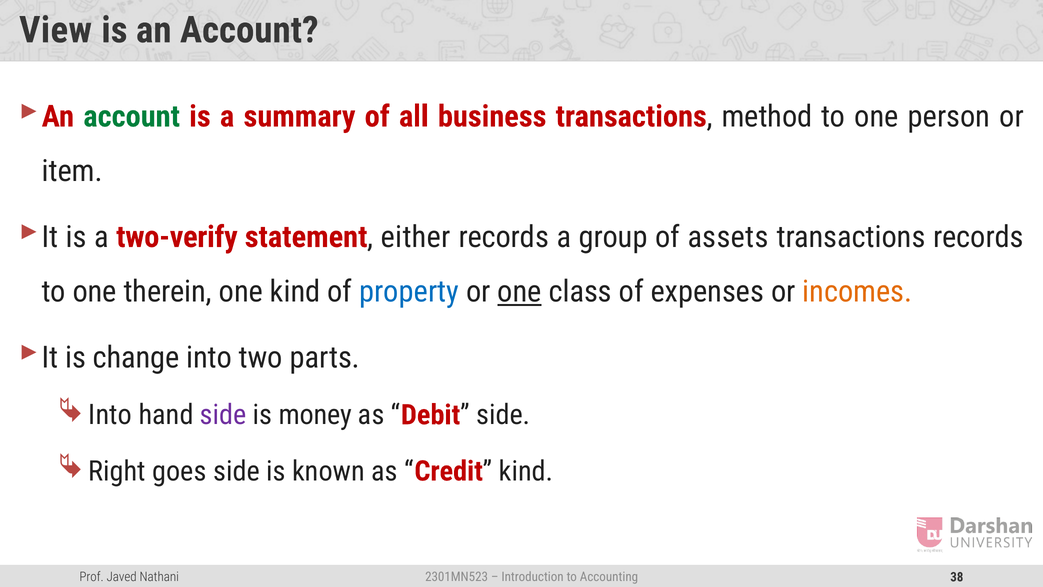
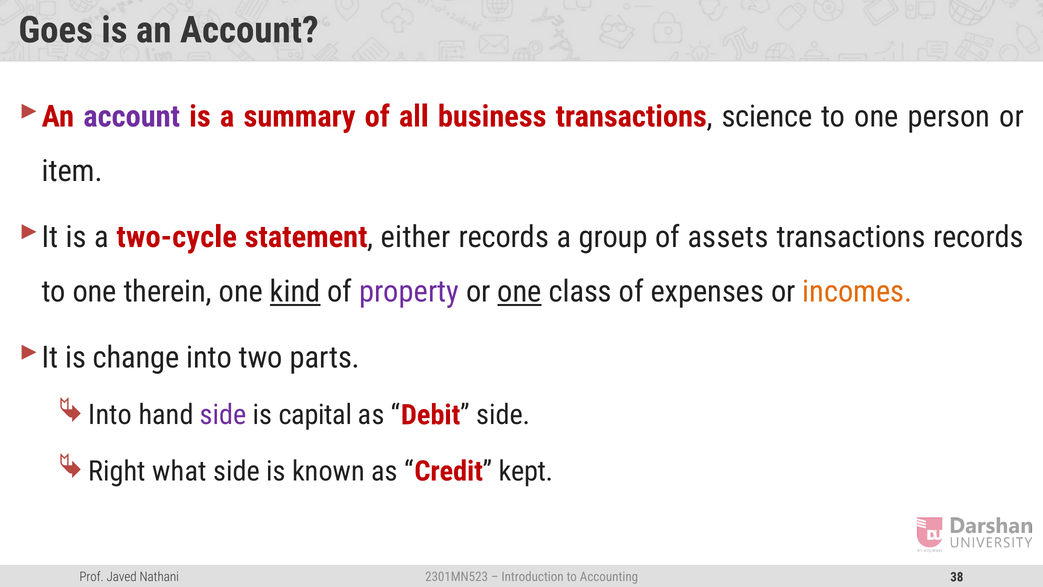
View: View -> Goes (56, 30)
account colour: green -> purple (132, 116)
method: method -> science (767, 116)
two-verify: two-verify -> two-cycle (177, 237)
kind underline: none -> present (295, 292)
property colour: blue -> purple (409, 292)
money: money -> capital (315, 415)
goes: goes -> what (179, 471)
Credit kind: kind -> kept (526, 471)
